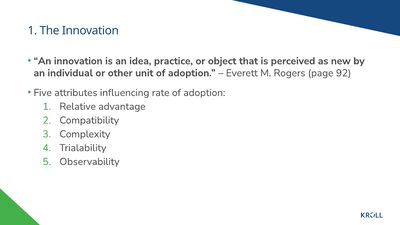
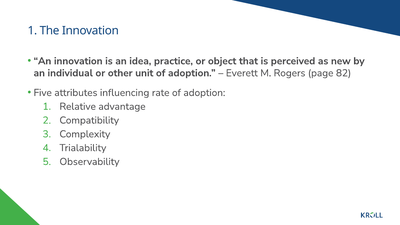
92: 92 -> 82 (344, 73)
